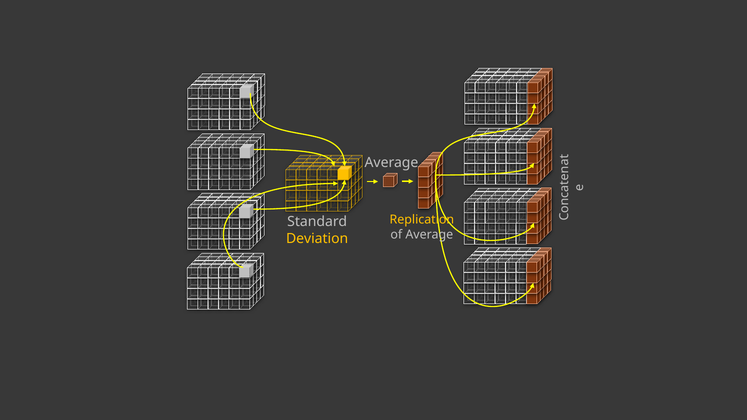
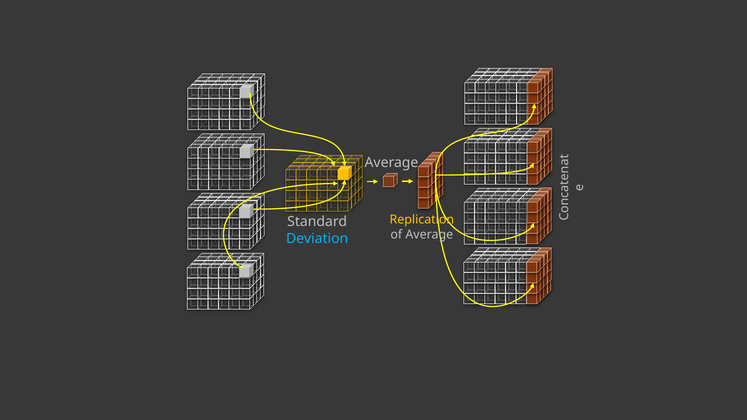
Deviation colour: yellow -> light blue (317, 239)
